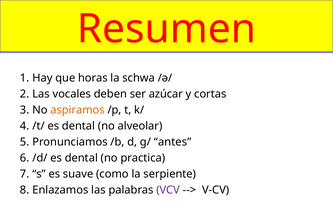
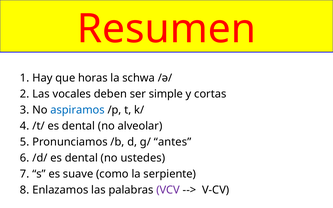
azúcar: azúcar -> simple (166, 94)
aspiramos colour: orange -> blue (78, 110)
practica: practica -> ustedes (143, 158)
